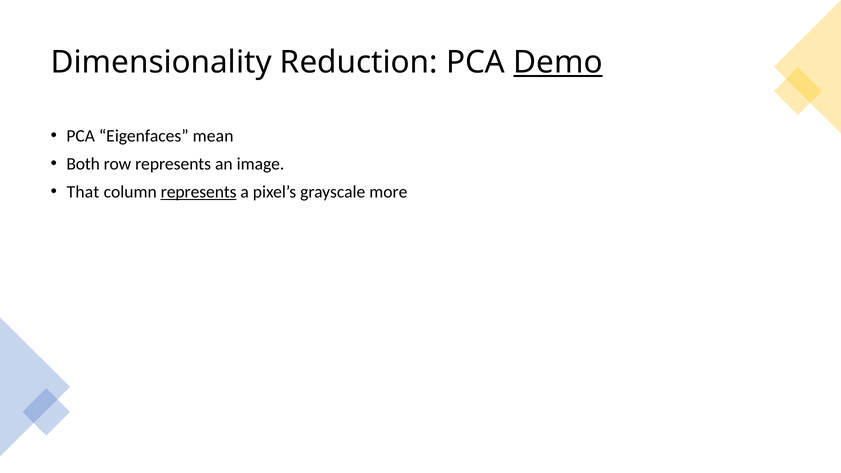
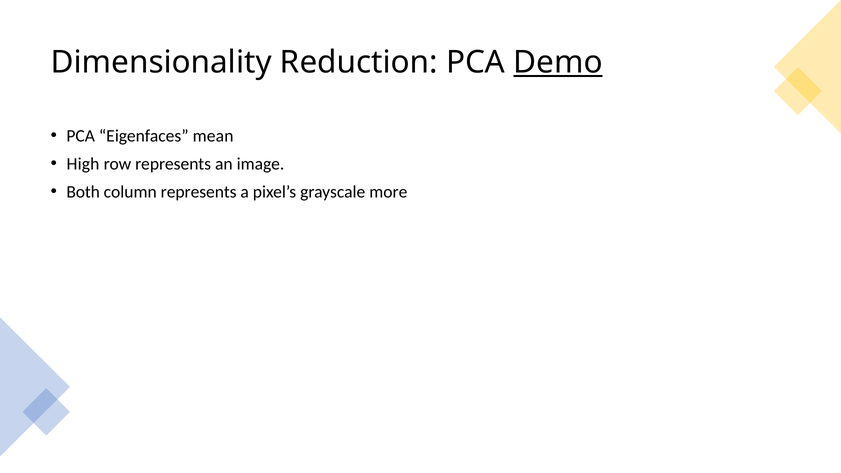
Both: Both -> High (83, 164)
That: That -> Both (83, 192)
represents underline: present -> none (199, 192)
